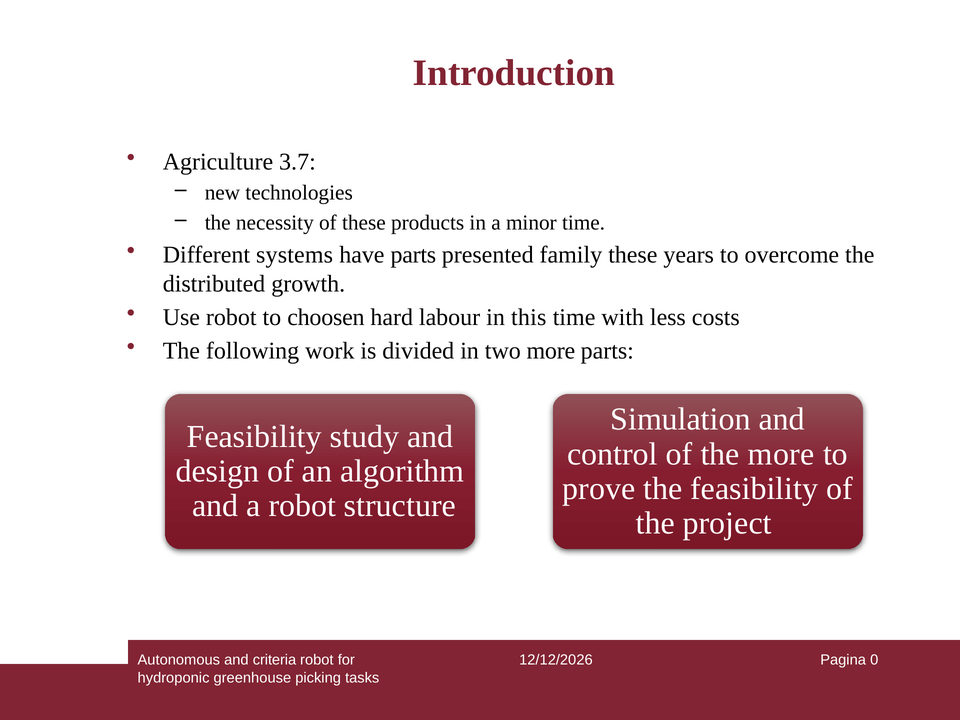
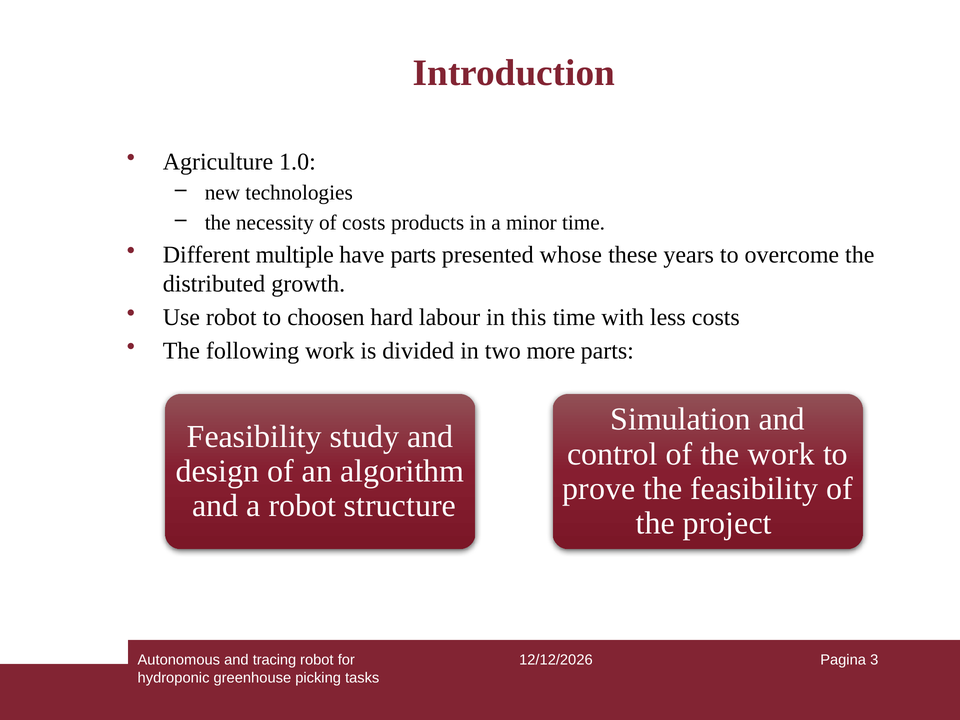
3.7: 3.7 -> 1.0 (297, 162)
of these: these -> costs (364, 223)
systems: systems -> multiple (295, 255)
family: family -> whose (571, 255)
the more: more -> work (781, 454)
criteria: criteria -> tracing (274, 660)
0: 0 -> 3 (874, 660)
